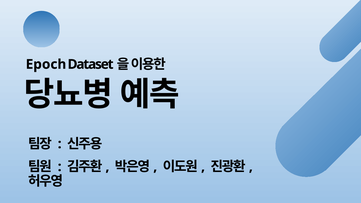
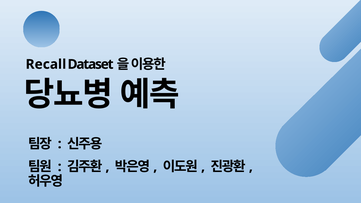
Epoch: Epoch -> Recall (46, 64)
